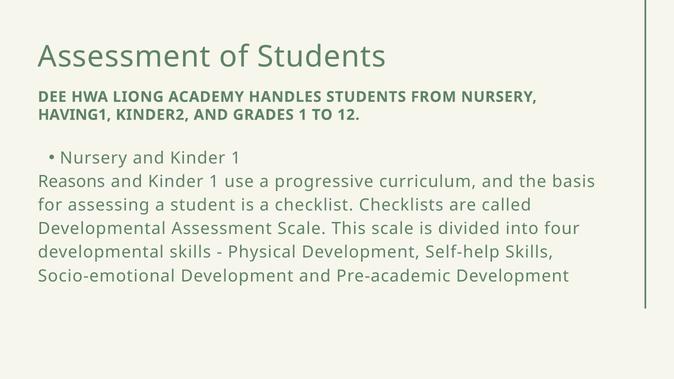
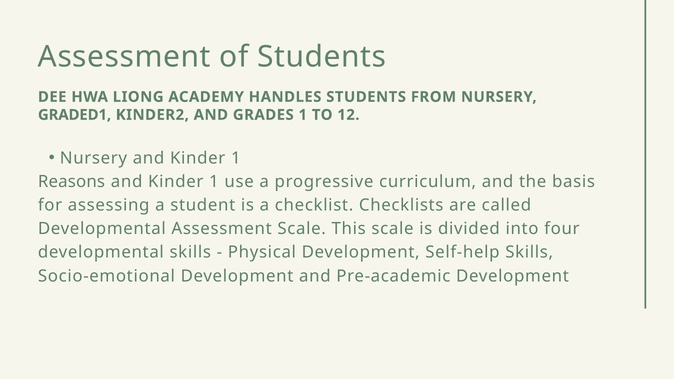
HAVING1: HAVING1 -> GRADED1 (75, 115)
